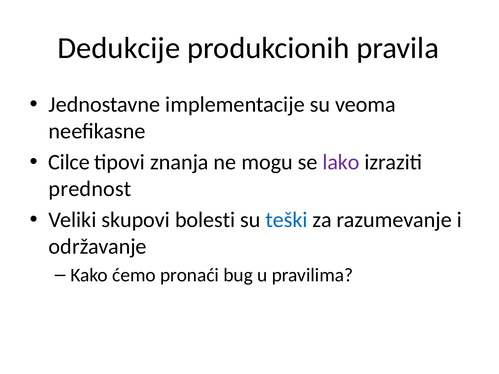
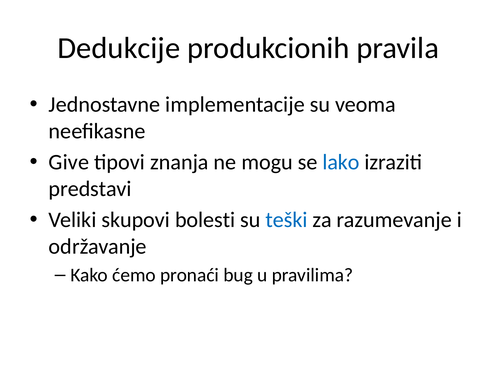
Cilce: Cilce -> Give (69, 162)
lako colour: purple -> blue (341, 162)
prednost: prednost -> predstavi (90, 189)
